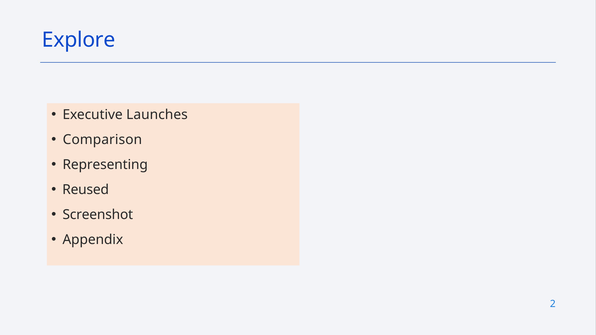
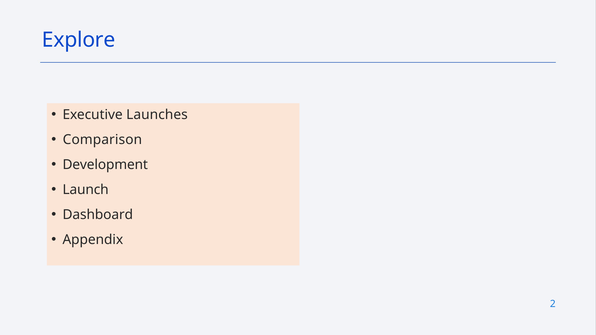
Representing: Representing -> Development (105, 165)
Reused: Reused -> Launch (86, 190)
Screenshot: Screenshot -> Dashboard (98, 215)
